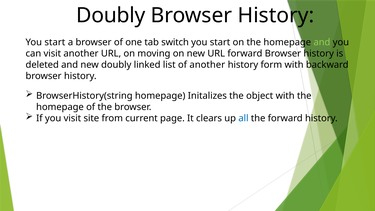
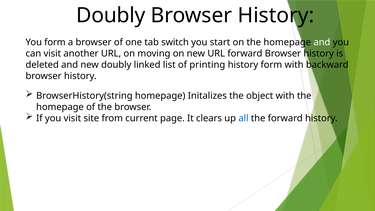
start: start -> form (55, 42)
and colour: light green -> white (322, 42)
of another: another -> printing (207, 65)
